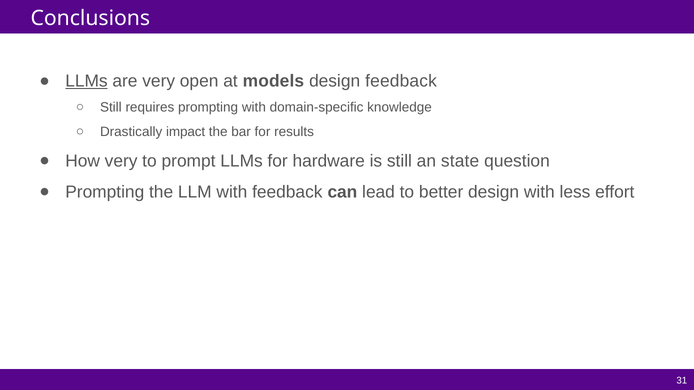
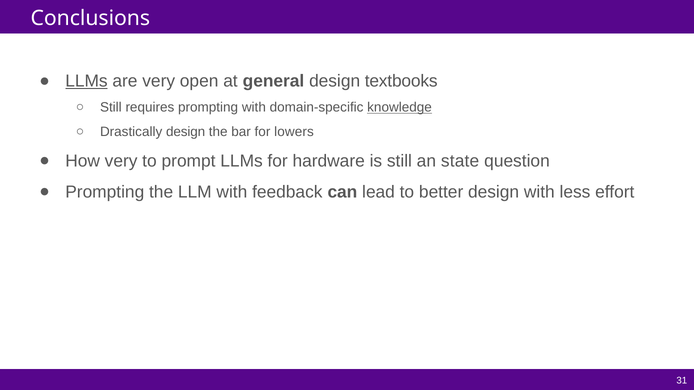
models: models -> general (274, 81)
design feedback: feedback -> textbooks (401, 81)
knowledge underline: none -> present (400, 108)
Drastically impact: impact -> design (186, 132)
results: results -> lowers (294, 132)
